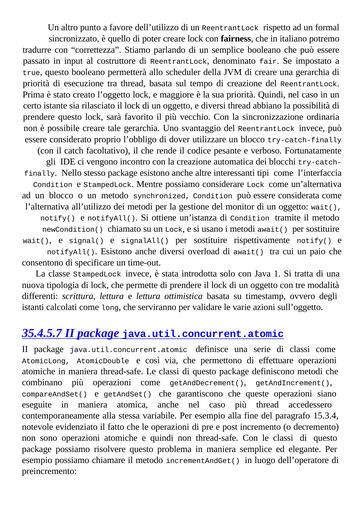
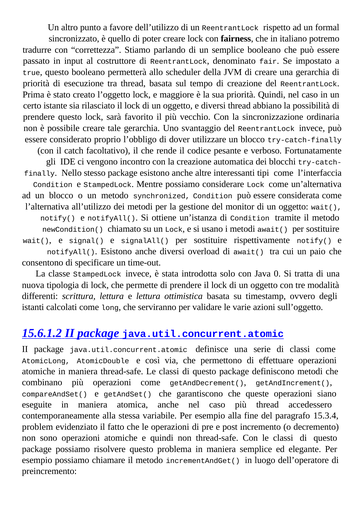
1: 1 -> 0 (277, 274)
35.4.5.7: 35.4.5.7 -> 15.6.1.2 (42, 333)
notevole: notevole -> problem (38, 427)
